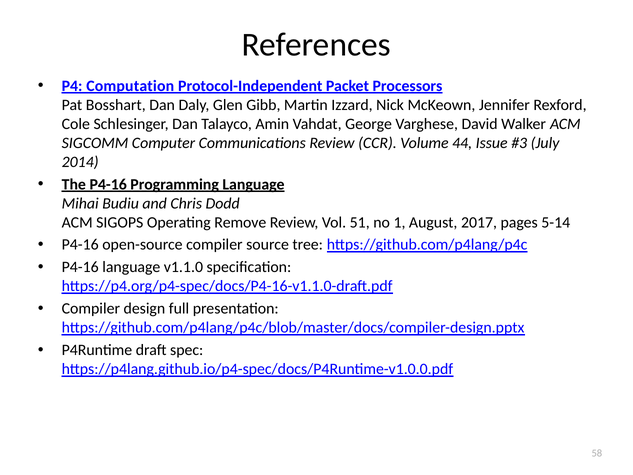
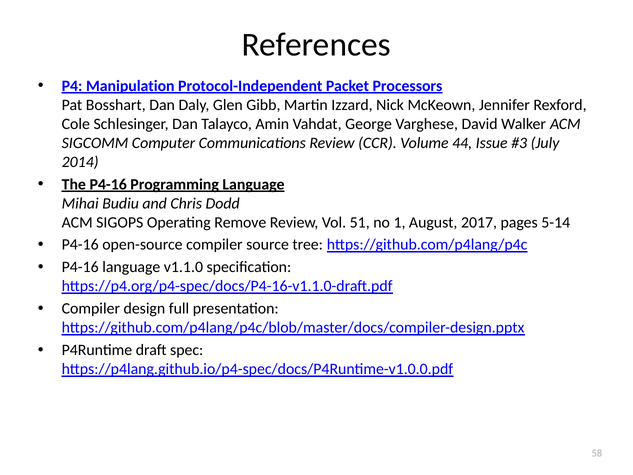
Computation: Computation -> Manipulation (130, 86)
